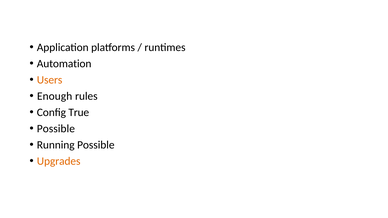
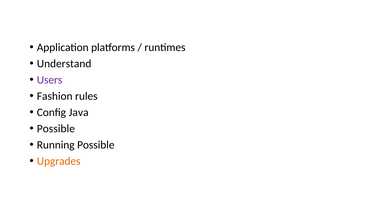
Automation: Automation -> Understand (64, 64)
Users colour: orange -> purple (50, 80)
Enough: Enough -> Fashion (55, 96)
True: True -> Java (79, 112)
